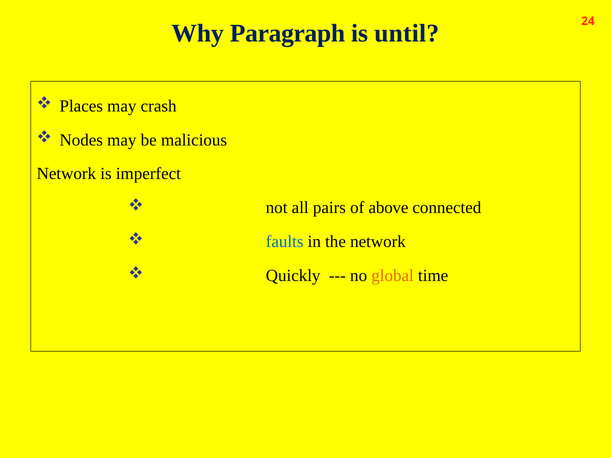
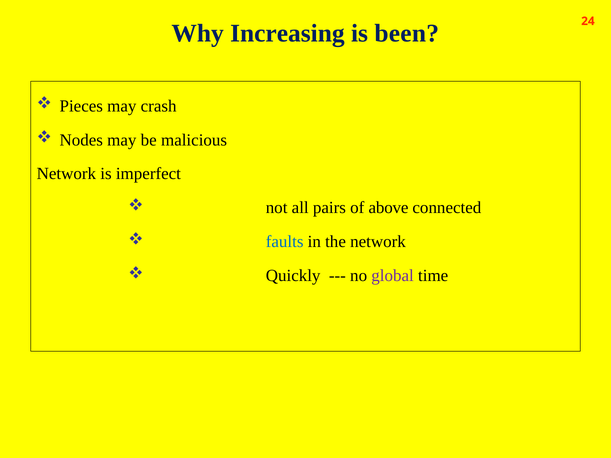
Paragraph: Paragraph -> Increasing (287, 33)
until: until -> been (407, 33)
Places: Places -> Pieces (81, 106)
global colour: orange -> purple (393, 276)
